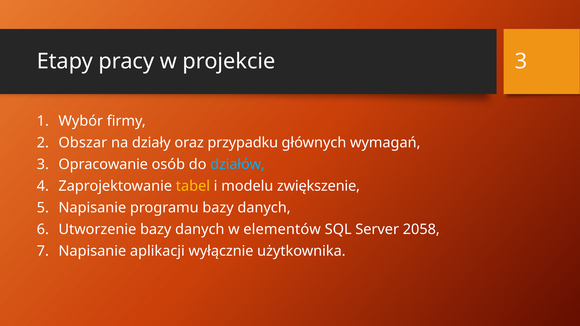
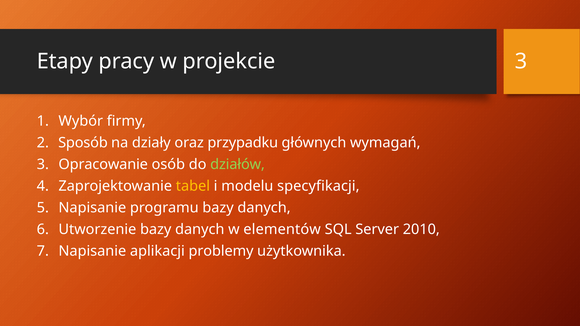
Obszar: Obszar -> Sposób (83, 143)
działów colour: light blue -> light green (238, 164)
zwiększenie: zwiększenie -> specyfikacji (318, 186)
2058: 2058 -> 2010 (421, 230)
wyłącznie: wyłącznie -> problemy (221, 251)
